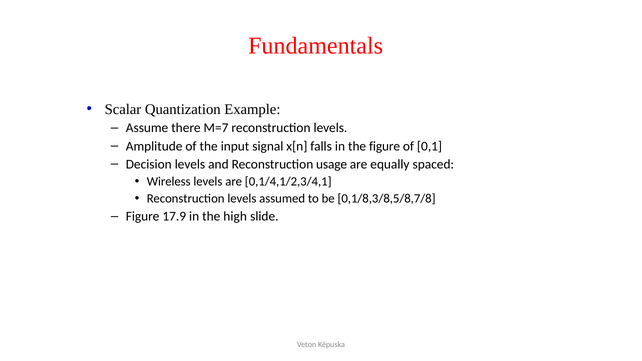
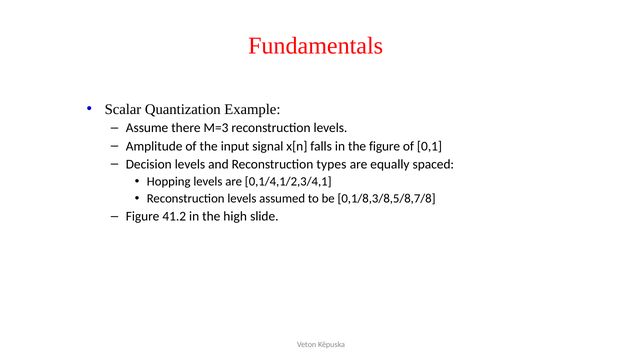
M=7: M=7 -> M=3 (216, 128)
usage: usage -> types (331, 164)
Wireless: Wireless -> Hopping (169, 182)
17.9: 17.9 -> 41.2 (174, 217)
